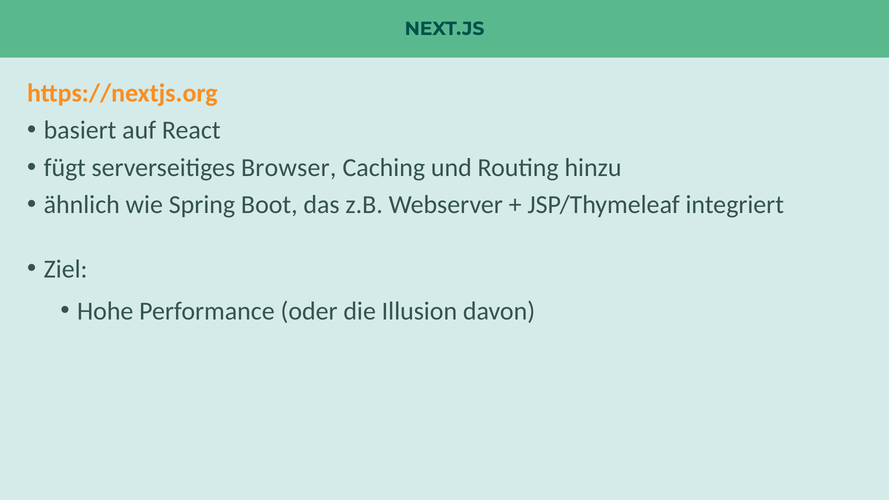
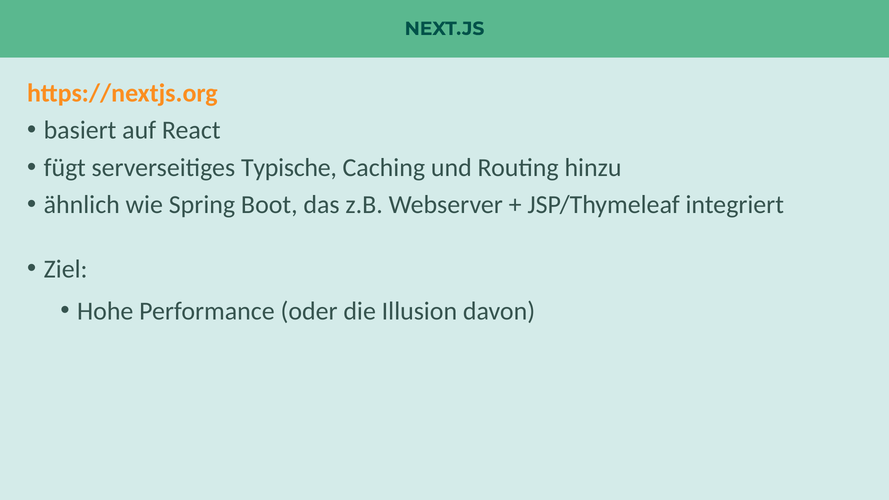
Browser: Browser -> Typische (289, 168)
